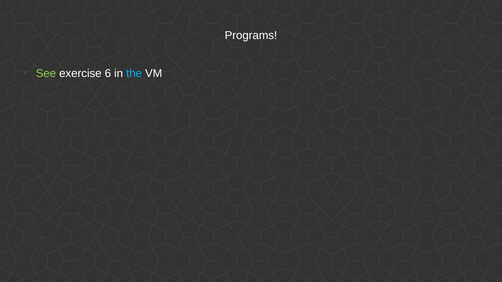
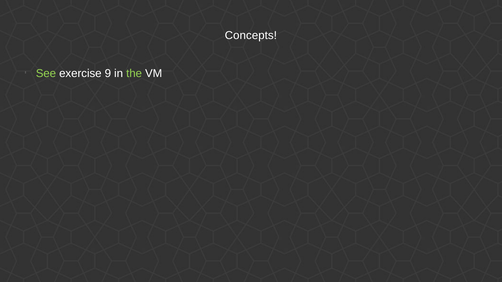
Programs: Programs -> Concepts (251, 36)
6: 6 -> 9 (108, 74)
the colour: light blue -> light green (134, 74)
